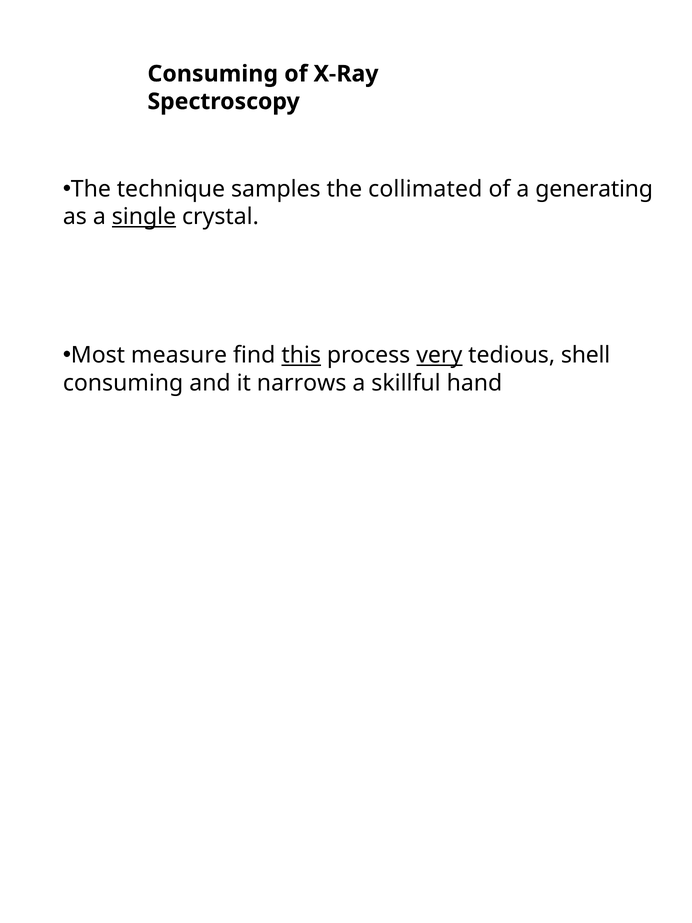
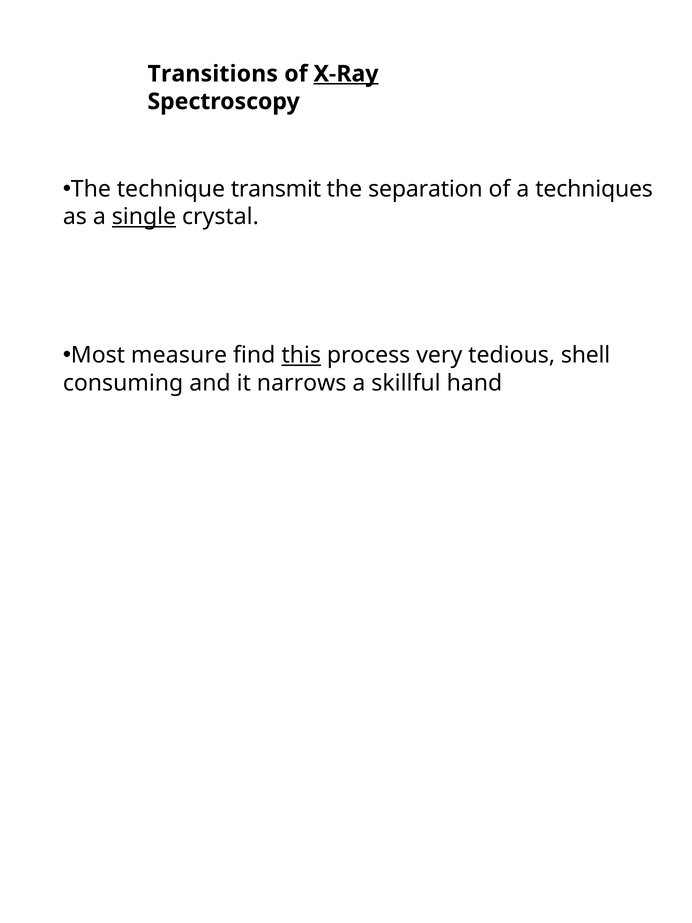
Consuming: Consuming -> Transitions (213, 74)
X-Ray underline: none -> present (346, 74)
samples: samples -> transmit (276, 189)
collimated: collimated -> separation (425, 189)
generating: generating -> techniques (594, 189)
very underline: present -> none (439, 355)
